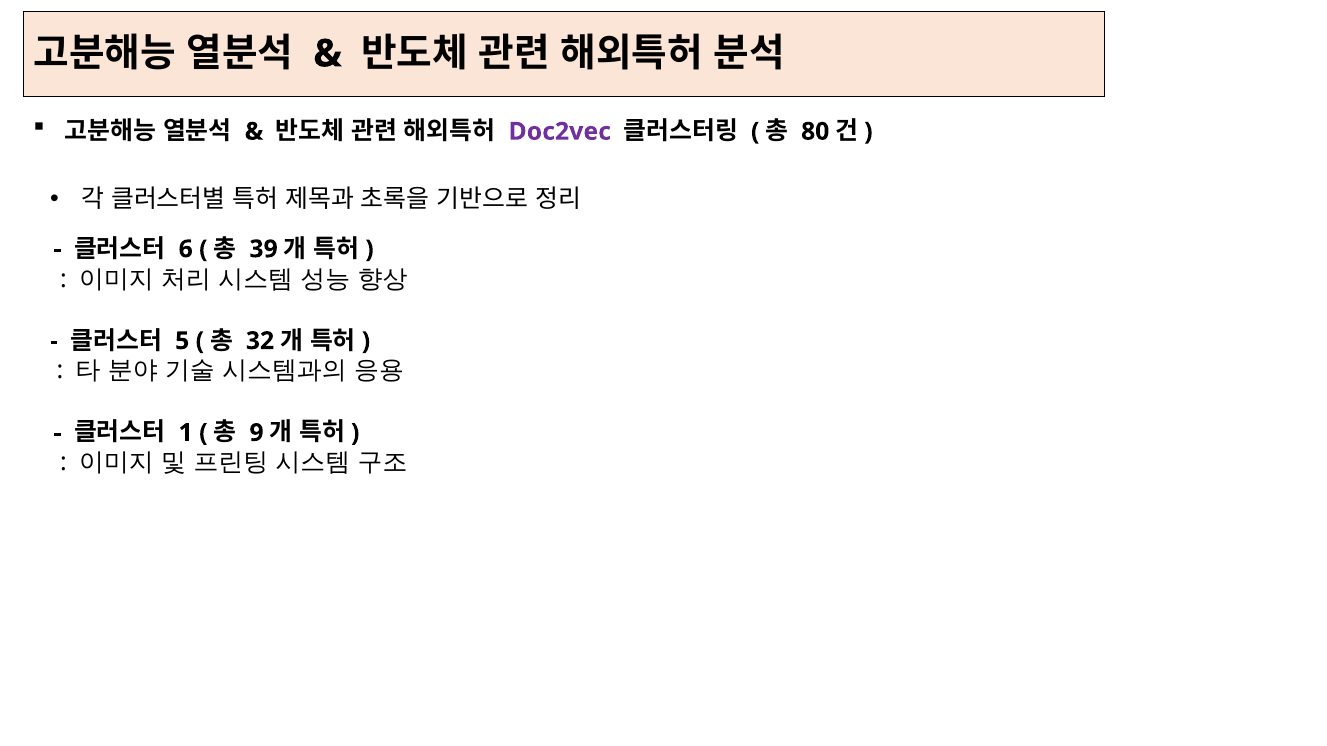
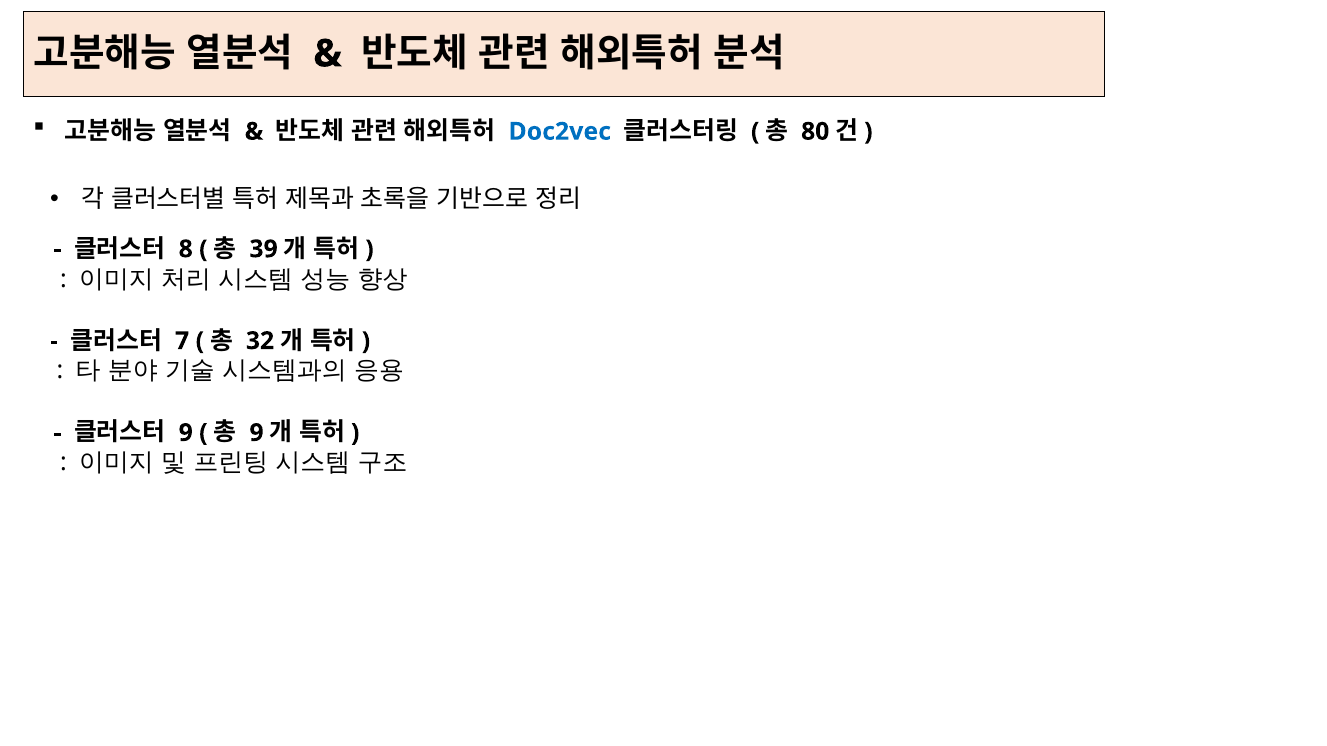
Doc2vec colour: purple -> blue (560, 132)
6: 6 -> 8 (186, 249)
5: 5 -> 7 (182, 341)
1: 1 -> 9 (186, 433)
